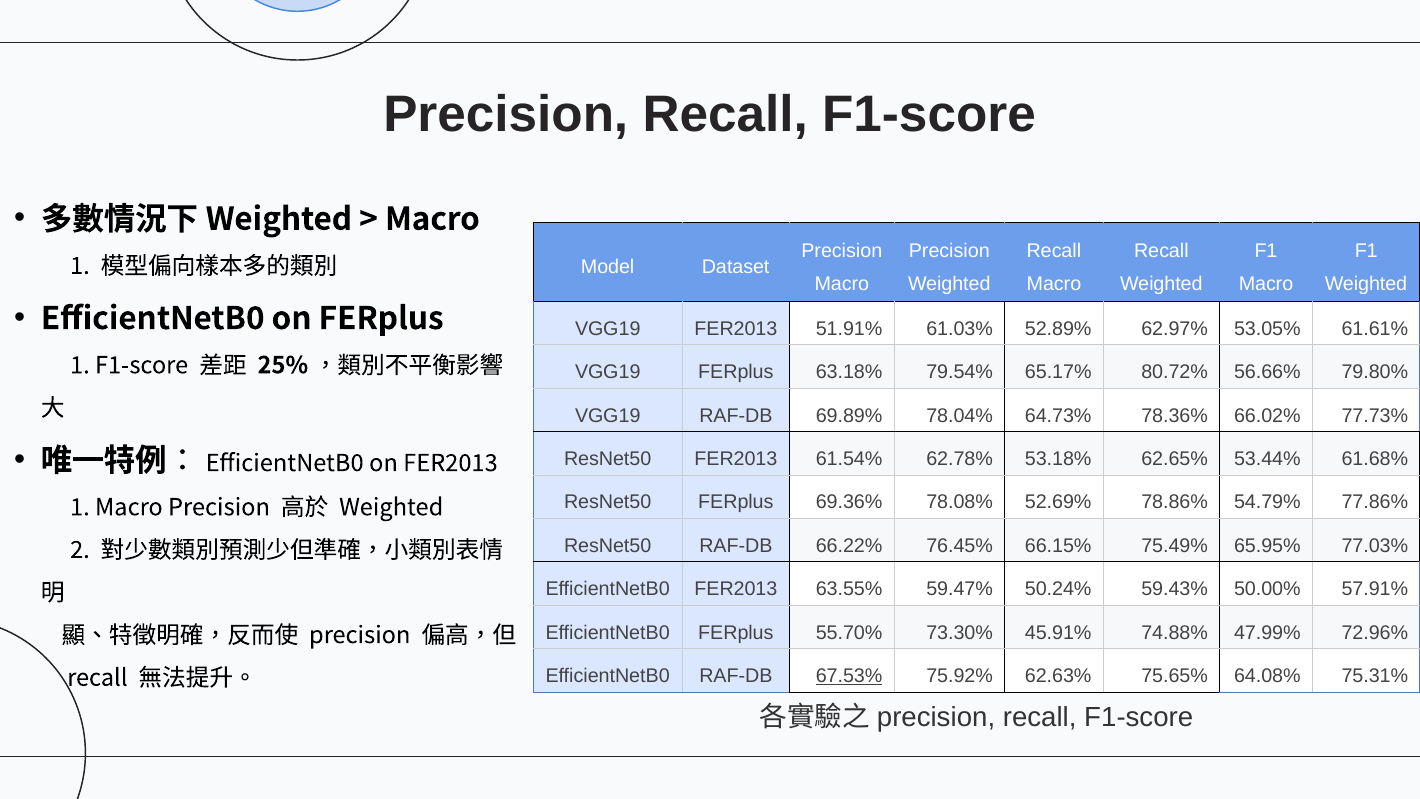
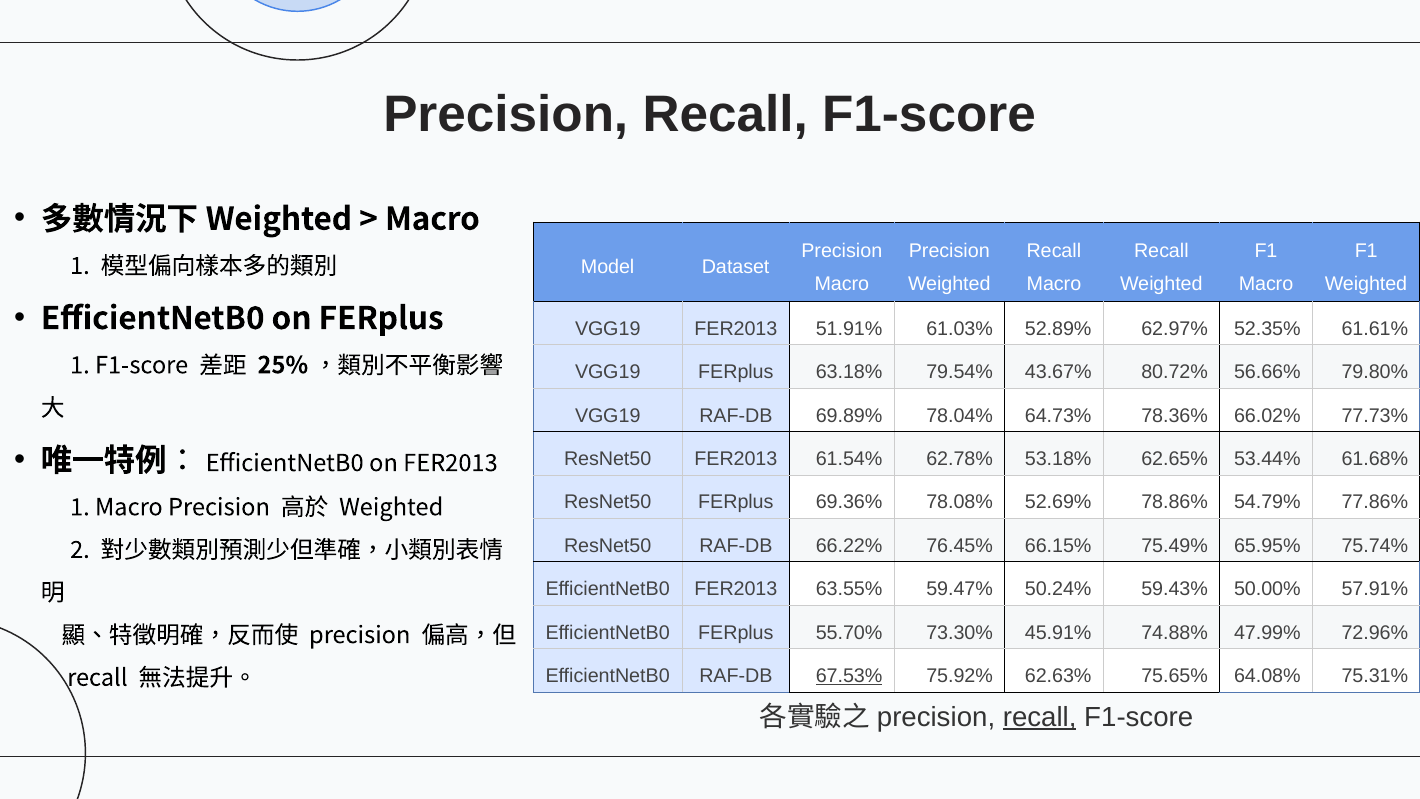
53.05%: 53.05% -> 52.35% (1267, 329)
65.17%: 65.17% -> 43.67% (1058, 372)
77.03%: 77.03% -> 75.74% (1375, 546)
recall underline: none -> present (1040, 717)
